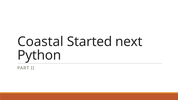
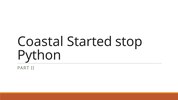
next: next -> stop (129, 42)
